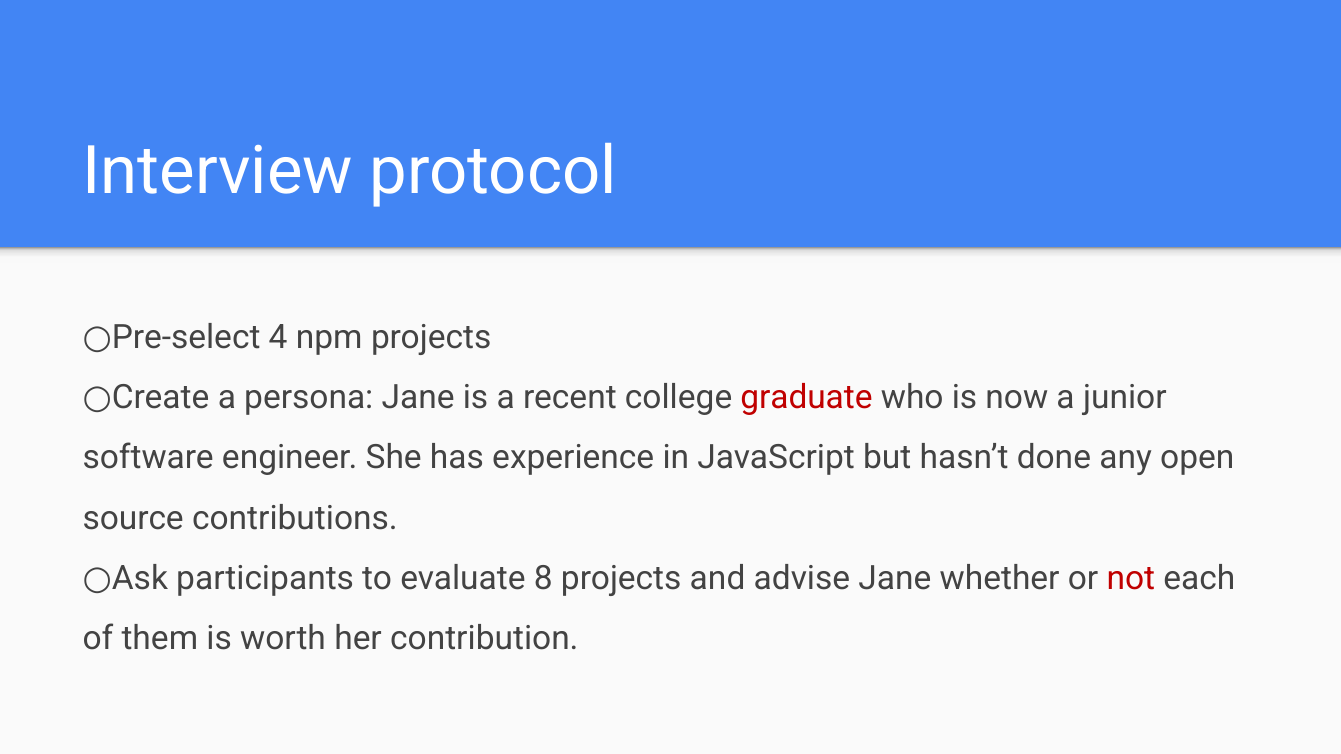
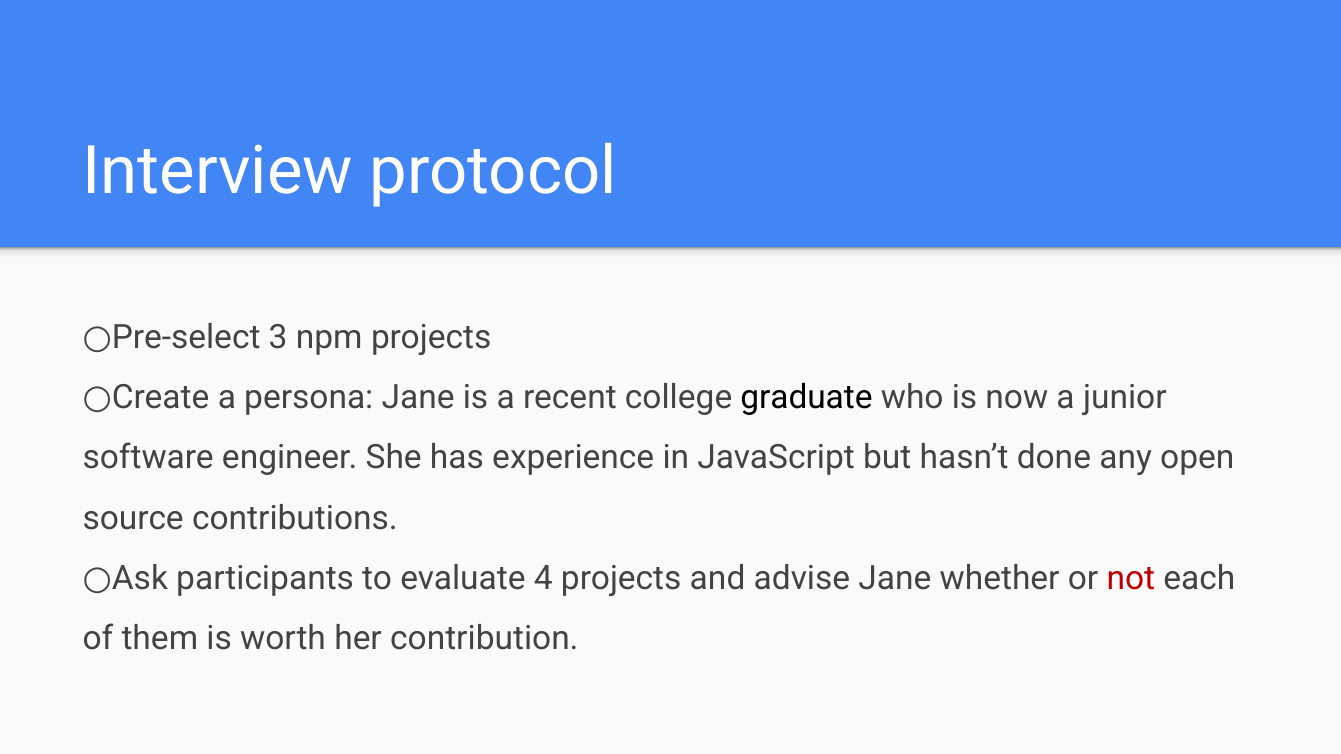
4: 4 -> 3 (278, 337)
graduate colour: red -> black (806, 398)
8: 8 -> 4 (543, 579)
